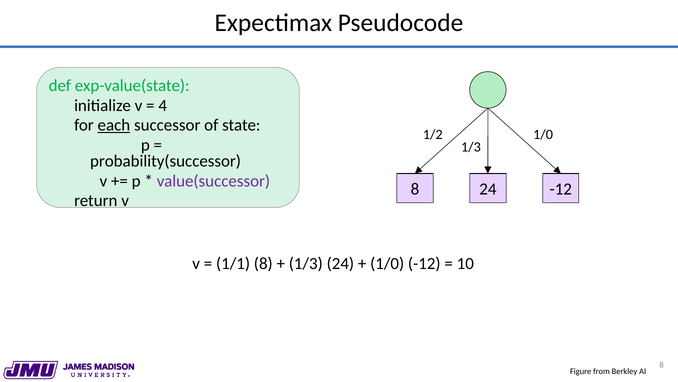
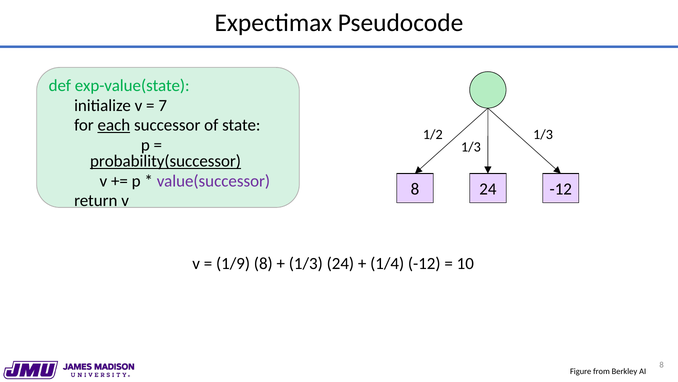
4: 4 -> 7 (163, 105)
1/0: 1/0 -> 1/3 (543, 134)
probability(successor underline: none -> present (166, 161)
1/1: 1/1 -> 1/9 (233, 263)
1/0: 1/0 -> 1/4 (387, 263)
